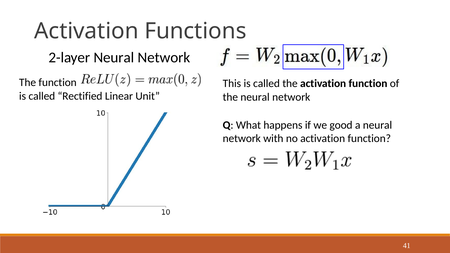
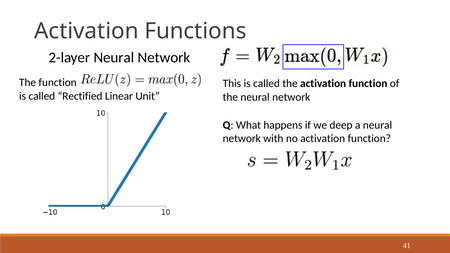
good: good -> deep (341, 125)
